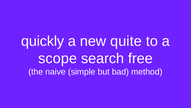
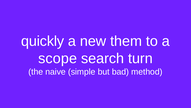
quite: quite -> them (126, 41)
free: free -> turn (140, 58)
